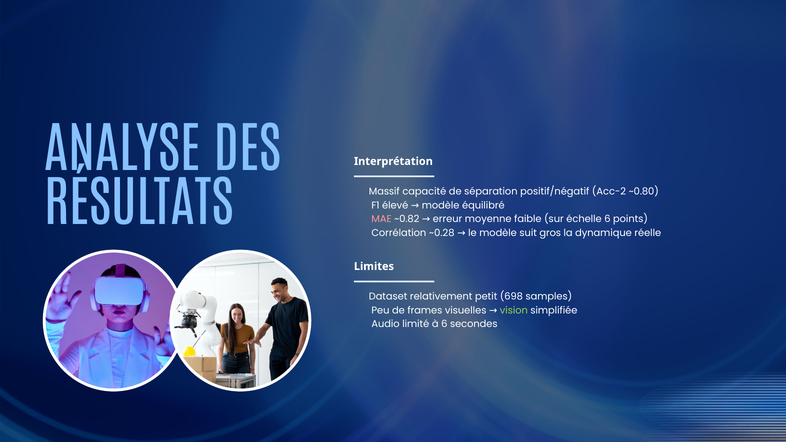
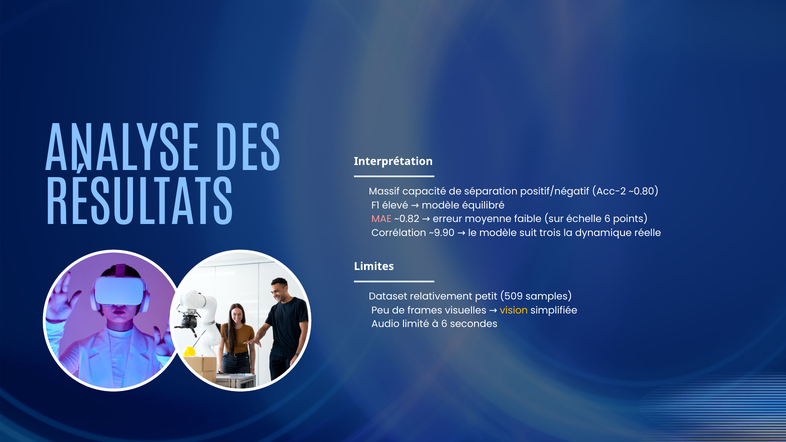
~0.28: ~0.28 -> ~9.90 (442, 233)
gros: gros -> trois (550, 233)
698: 698 -> 509 (511, 297)
vision colour: light green -> yellow (514, 311)
